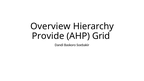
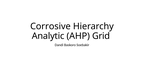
Overview: Overview -> Corrosive (50, 26)
Provide: Provide -> Analytic (48, 36)
